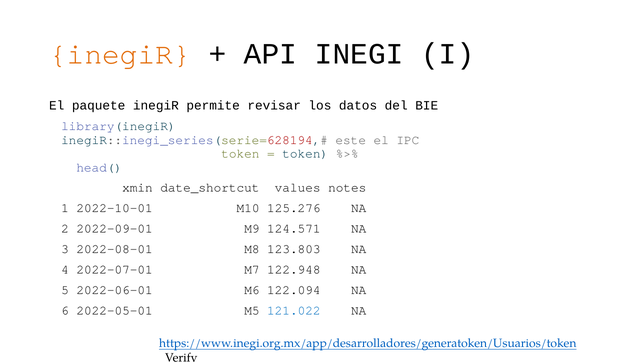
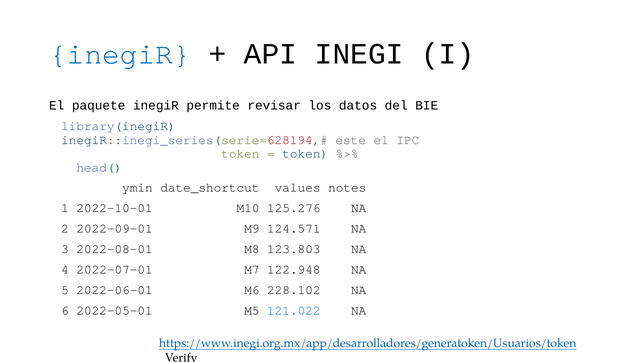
inegiR colour: orange -> blue (120, 54)
xmin: xmin -> ymin (137, 188)
122.094: 122.094 -> 228.102 (294, 290)
